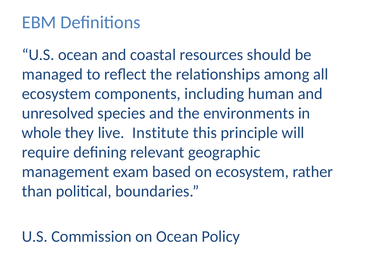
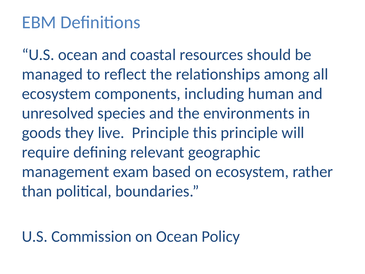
whole: whole -> goods (42, 133)
live Institute: Institute -> Principle (161, 133)
